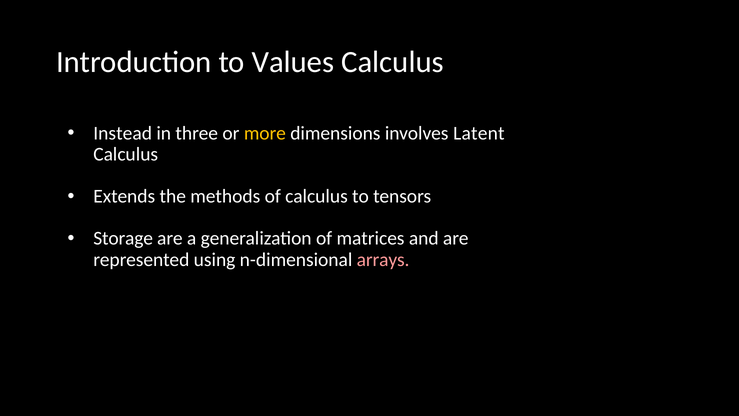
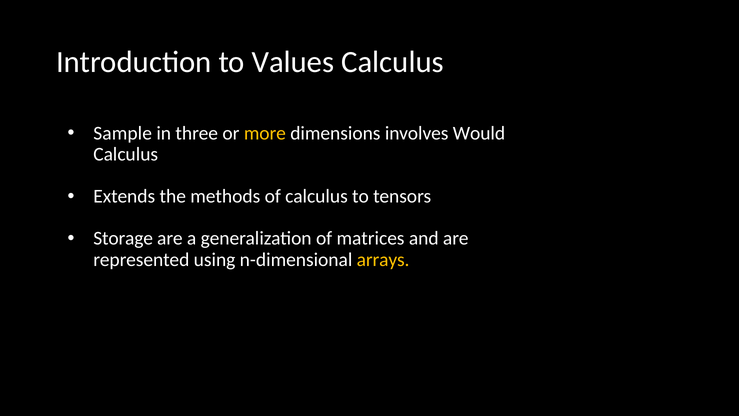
Instead: Instead -> Sample (123, 133)
Latent: Latent -> Would (479, 133)
arrays colour: pink -> yellow (383, 259)
